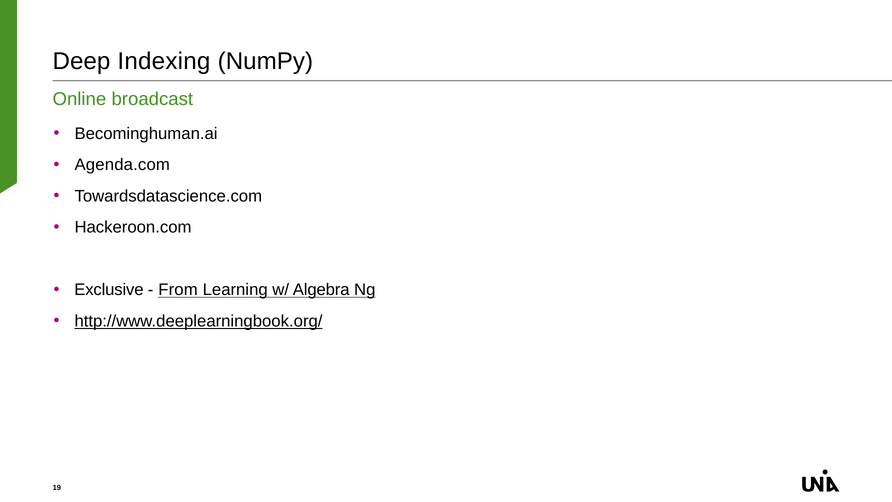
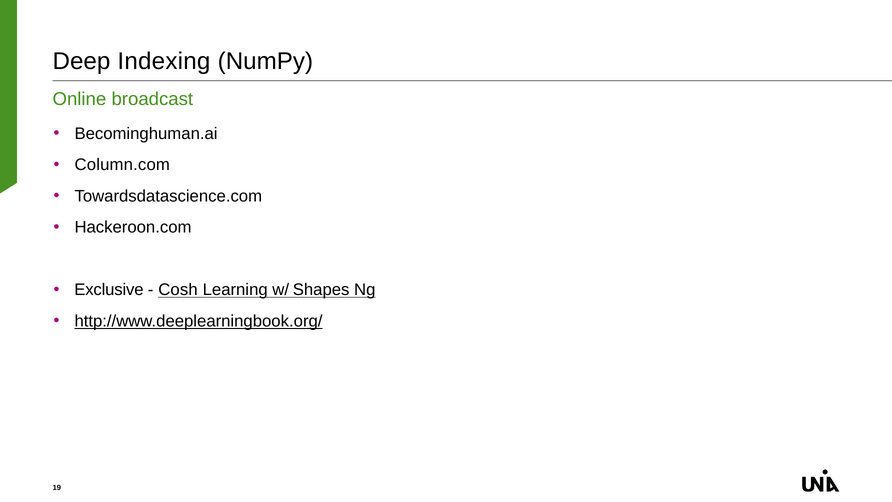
Agenda.com: Agenda.com -> Column.com (122, 165)
From: From -> Cosh (178, 290)
Algebra: Algebra -> Shapes (321, 290)
